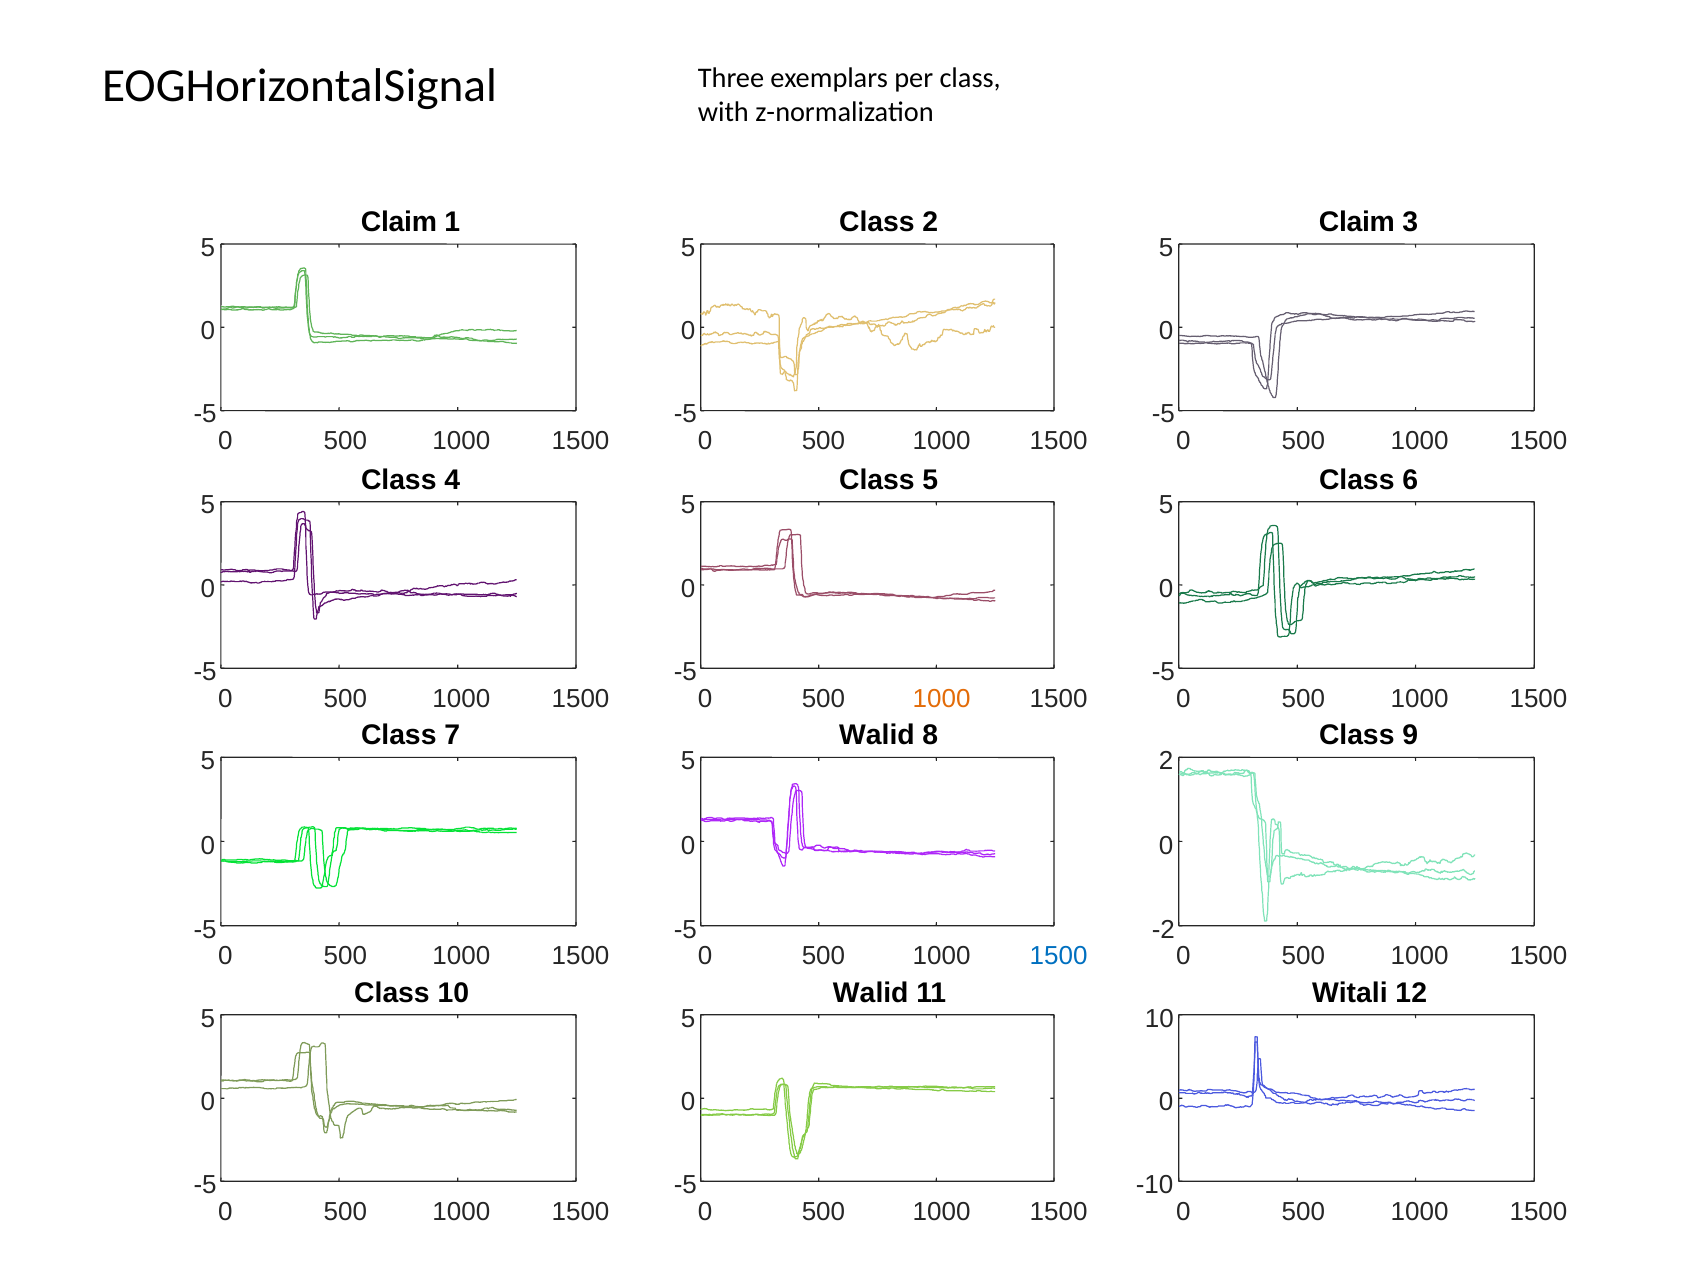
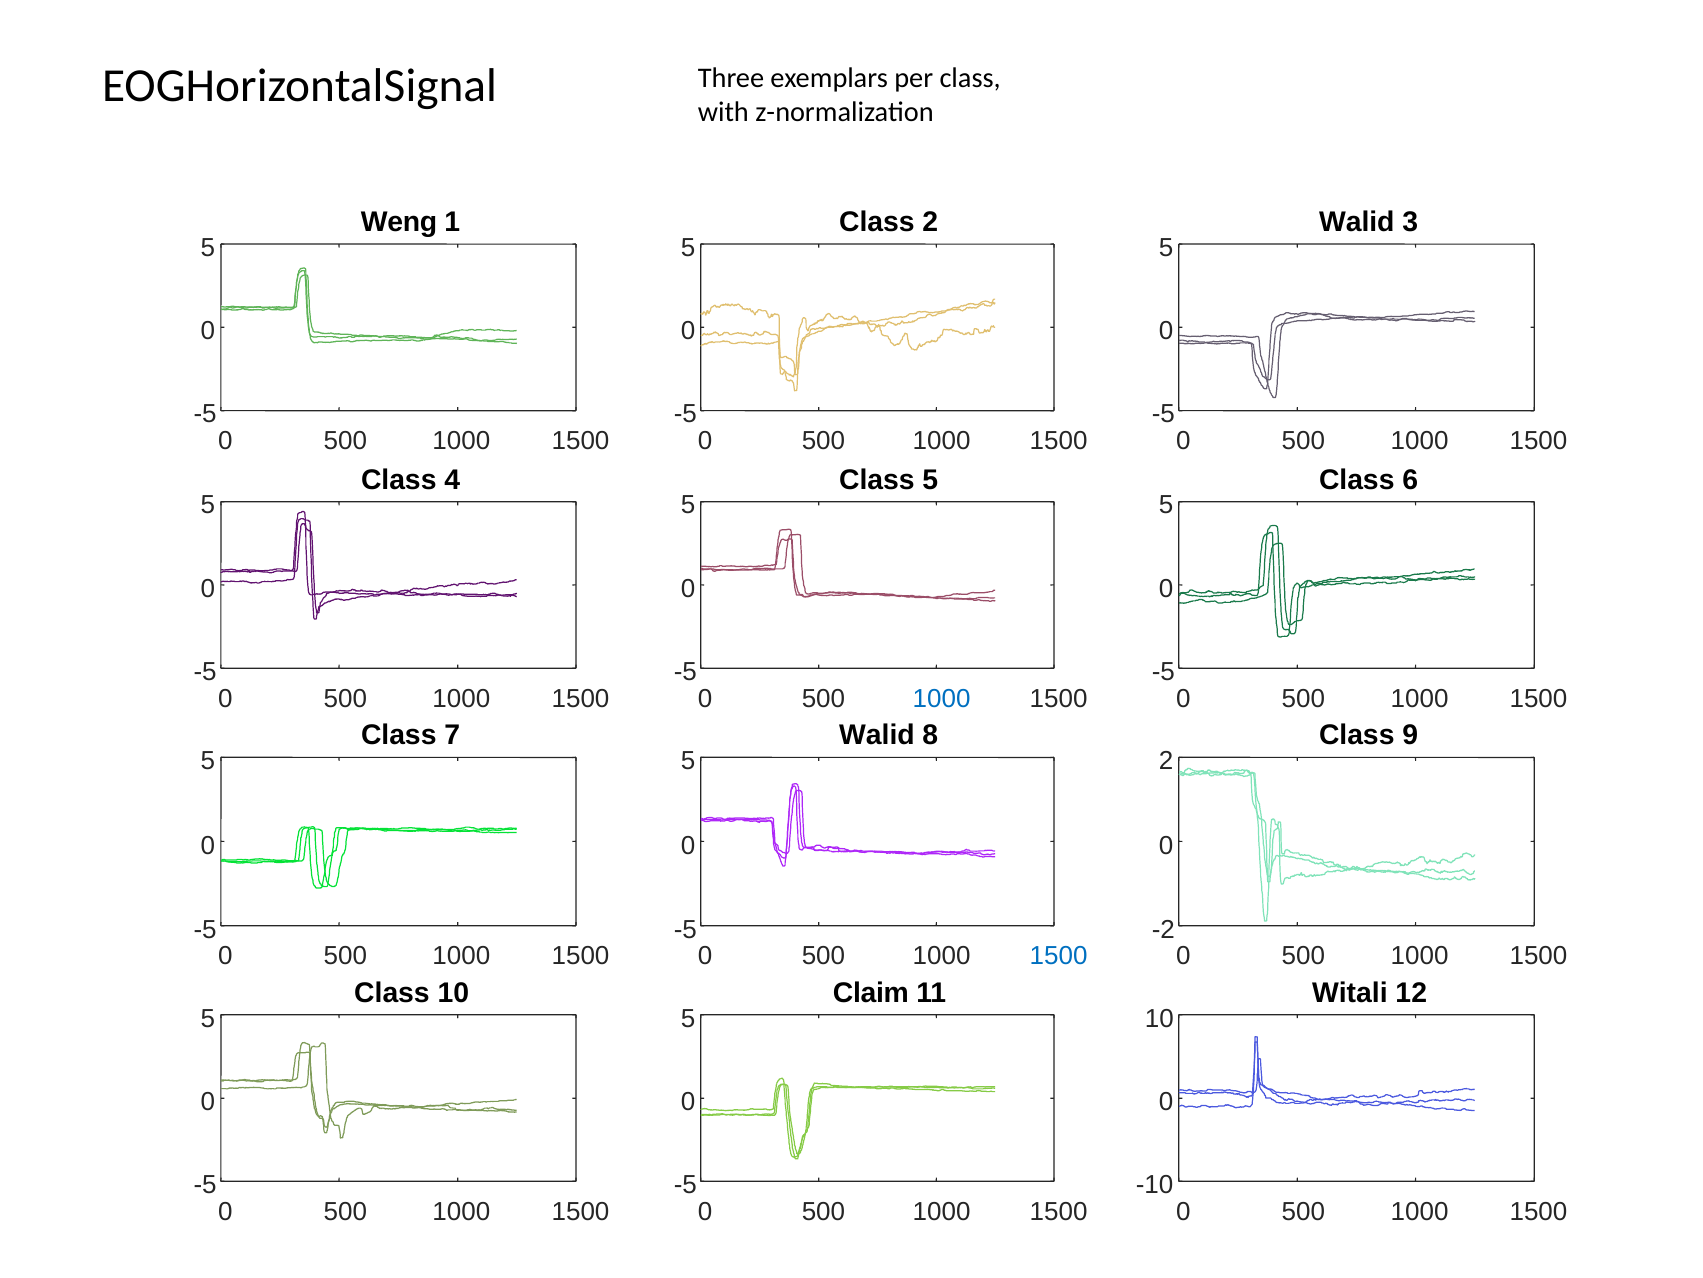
Claim: Claim -> Weng (399, 222)
Claim: Claim -> Walid (1357, 222)
1000 colour: orange -> blue (942, 699)
Walid: Walid -> Claim (871, 992)
